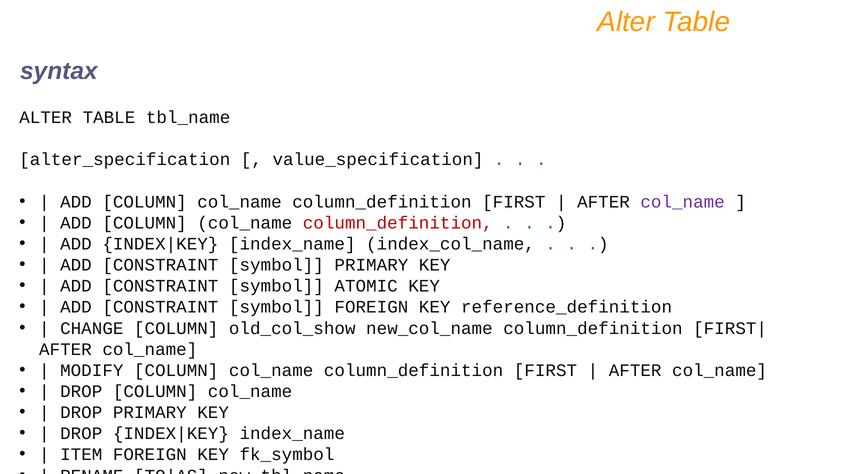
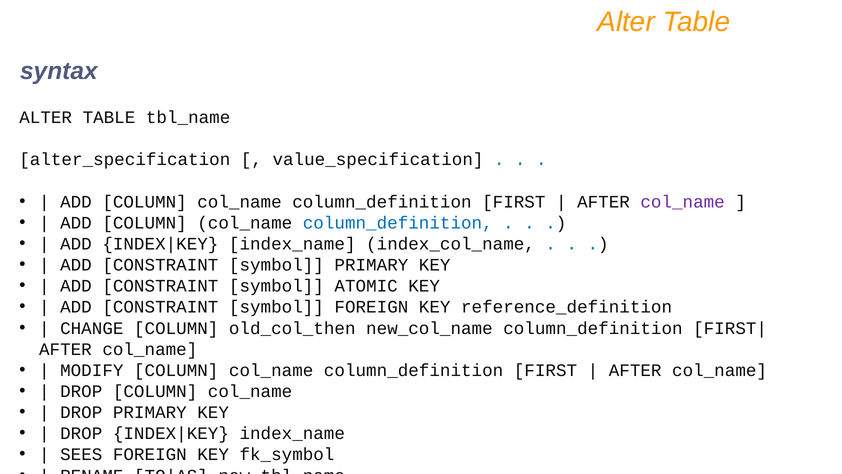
column_definition colour: red -> blue (398, 223)
old_col_show: old_col_show -> old_col_then (292, 328)
ITEM: ITEM -> SEES (81, 454)
